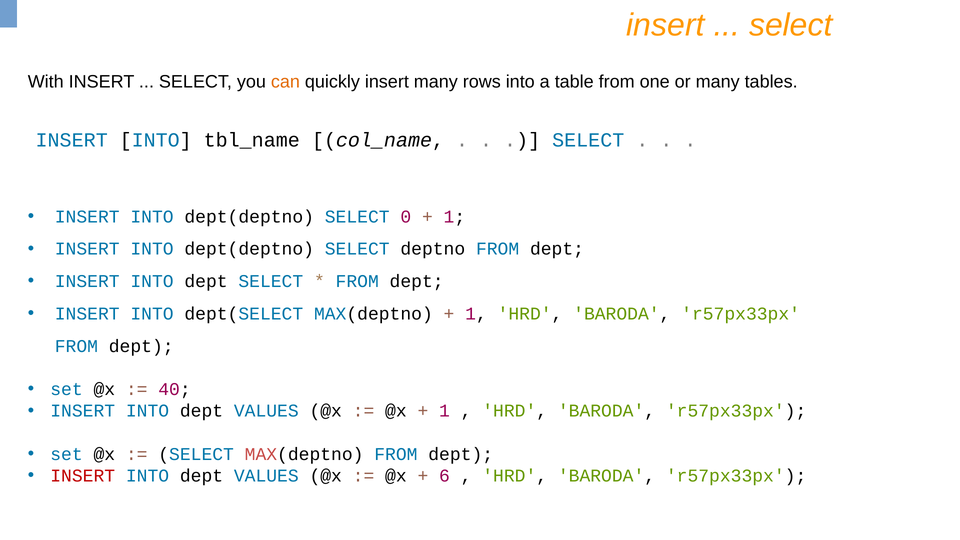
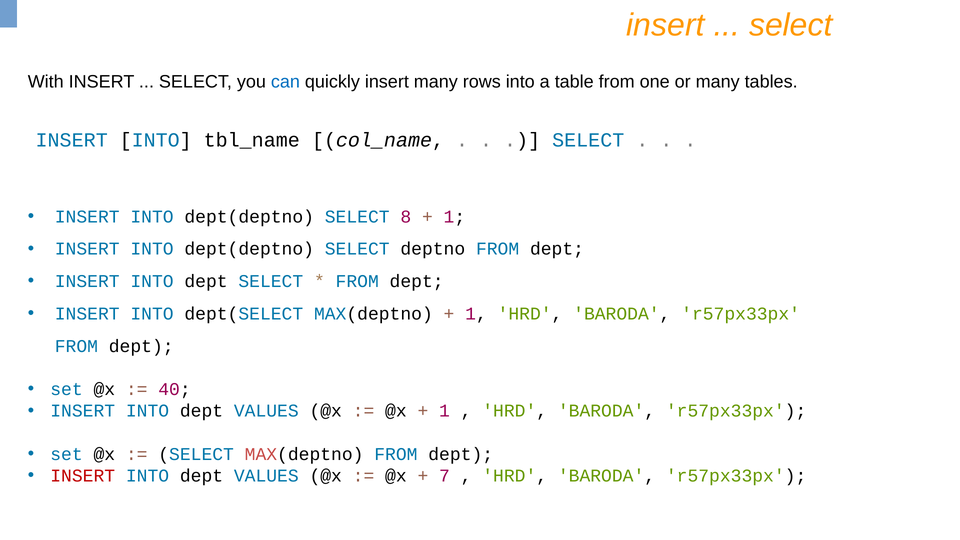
can colour: orange -> blue (285, 82)
0: 0 -> 8 (406, 217)
6: 6 -> 7 (445, 476)
